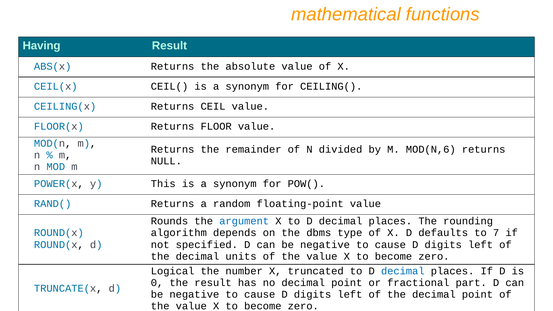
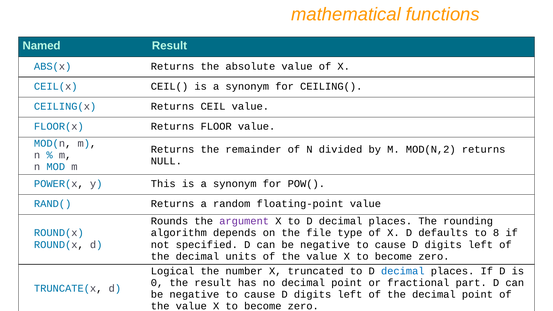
Having: Having -> Named (42, 46)
MOD(N,6: MOD(N,6 -> MOD(N,2 (431, 149)
argument colour: blue -> purple (244, 221)
dbms: dbms -> file (319, 233)
7: 7 -> 8 (496, 233)
